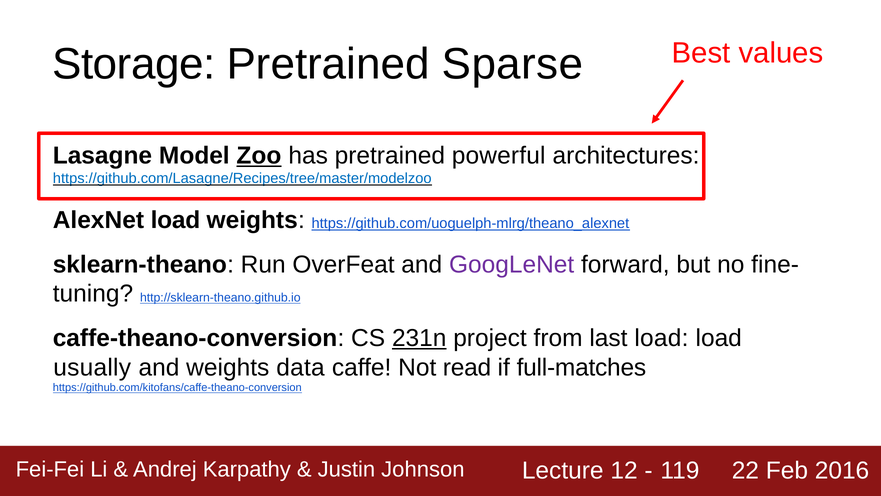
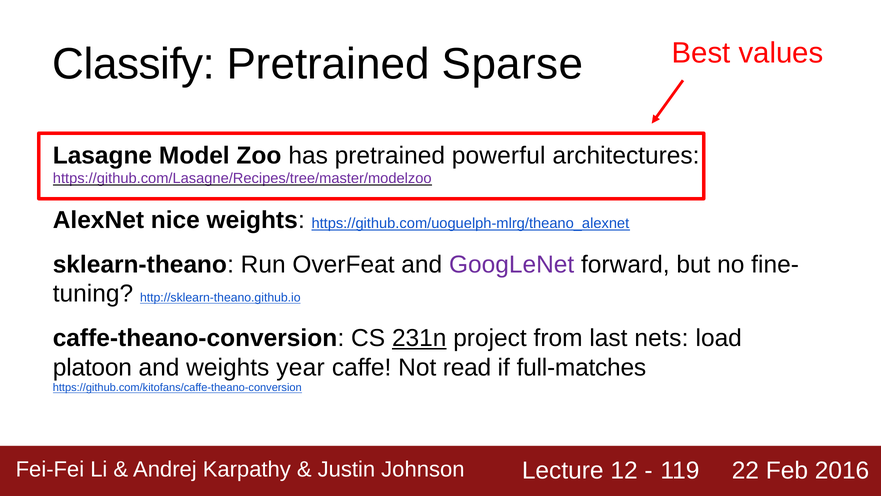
Storage: Storage -> Classify (134, 64)
Zoo underline: present -> none (259, 156)
https://github.com/Lasagne/Recipes/tree/master/modelzoo colour: blue -> purple (242, 178)
AlexNet load: load -> nice (175, 220)
last load: load -> nets (661, 338)
usually: usually -> platoon (92, 367)
data: data -> year (300, 367)
